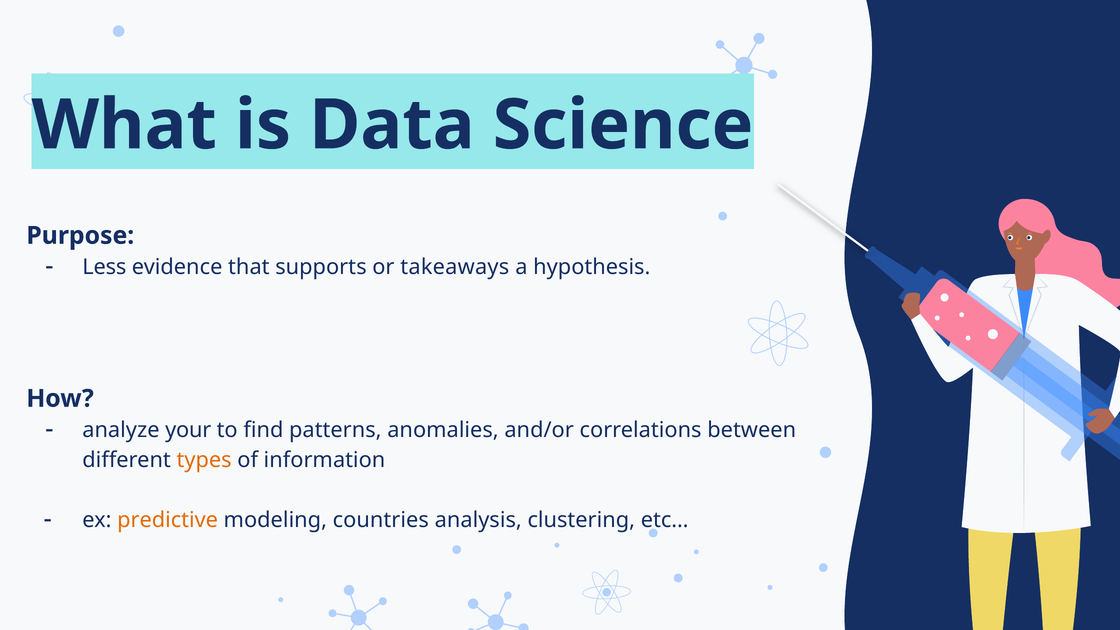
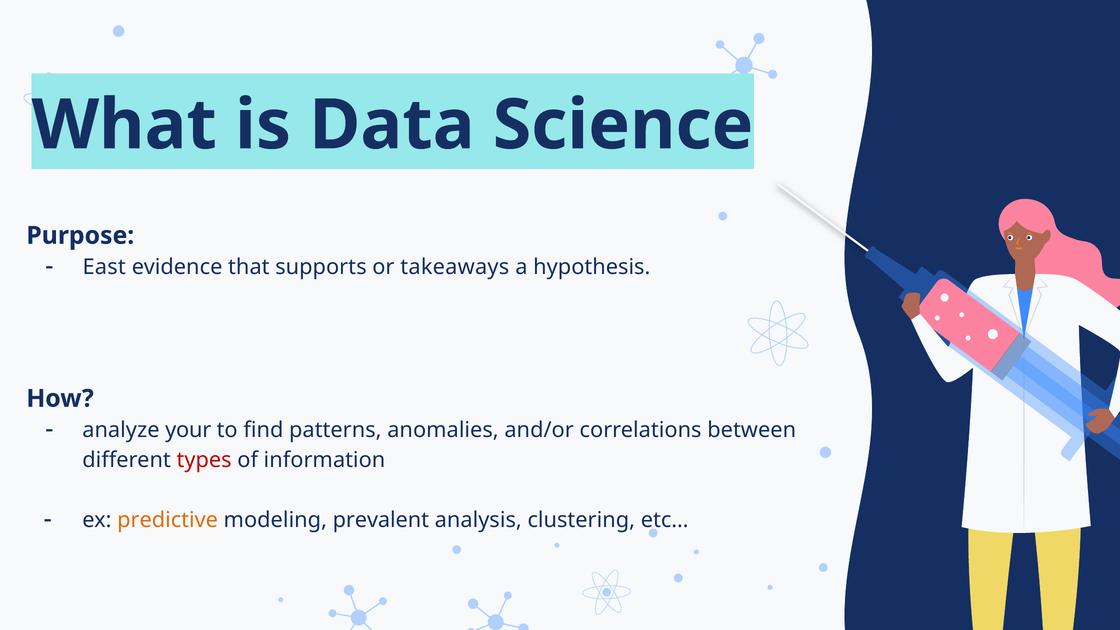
Less: Less -> East (104, 267)
types colour: orange -> red (204, 460)
countries: countries -> prevalent (381, 520)
